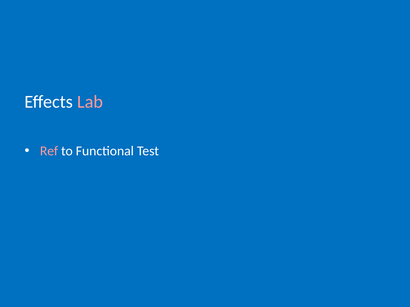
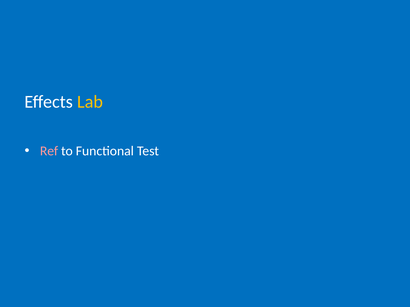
Lab colour: pink -> yellow (90, 102)
